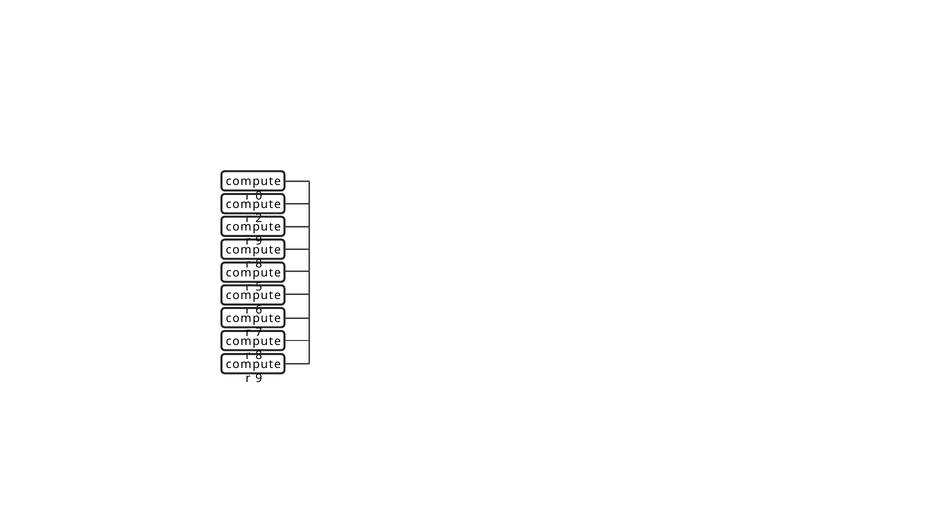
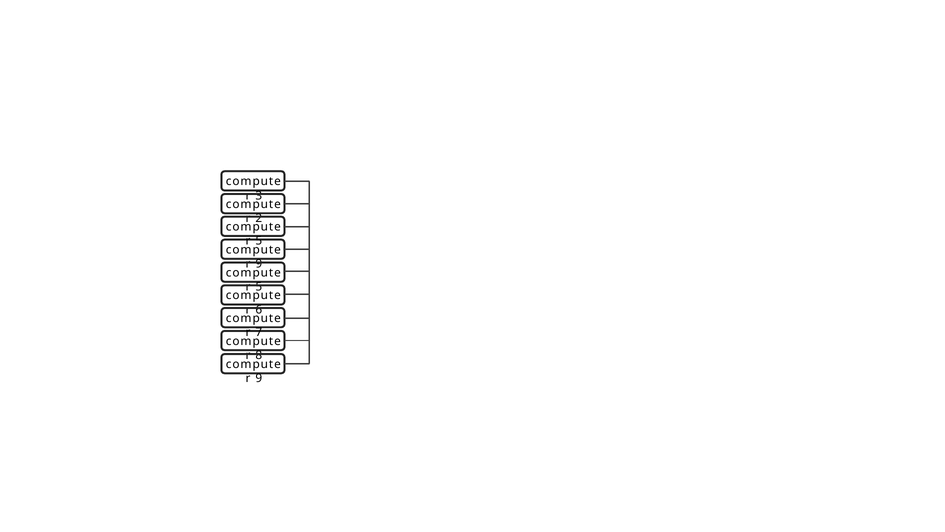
0: 0 -> 3 (259, 195)
9: 9 -> 5 (259, 241)
8: 8 -> 9 (259, 264)
